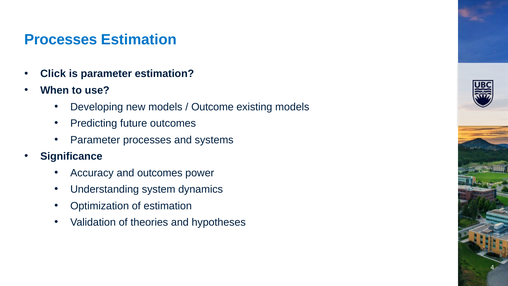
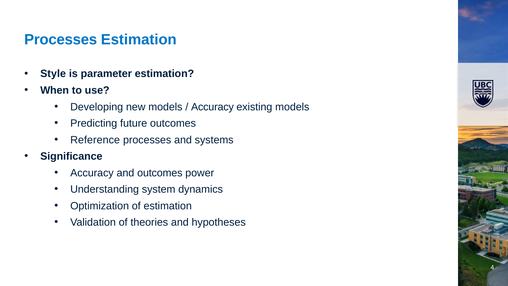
Click: Click -> Style (53, 74)
Outcome: Outcome -> Accuracy (212, 107)
Parameter: Parameter -> Reference (95, 140)
